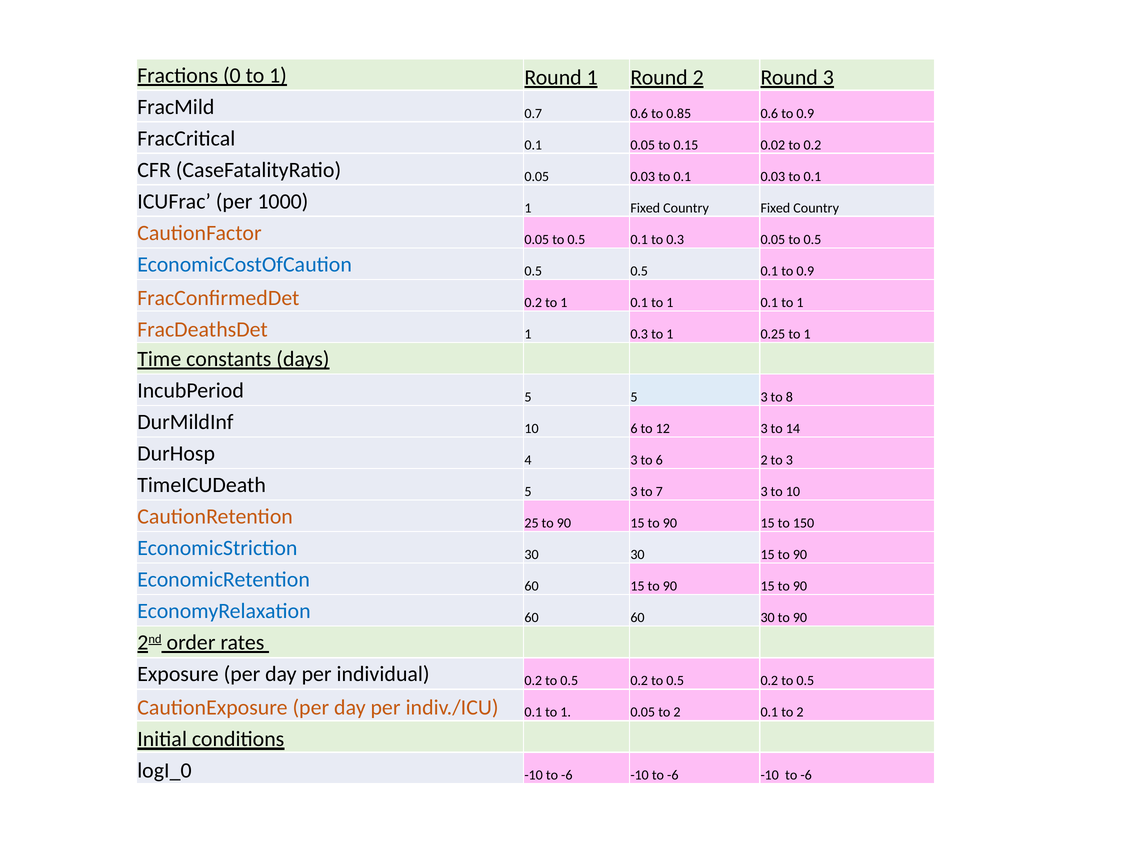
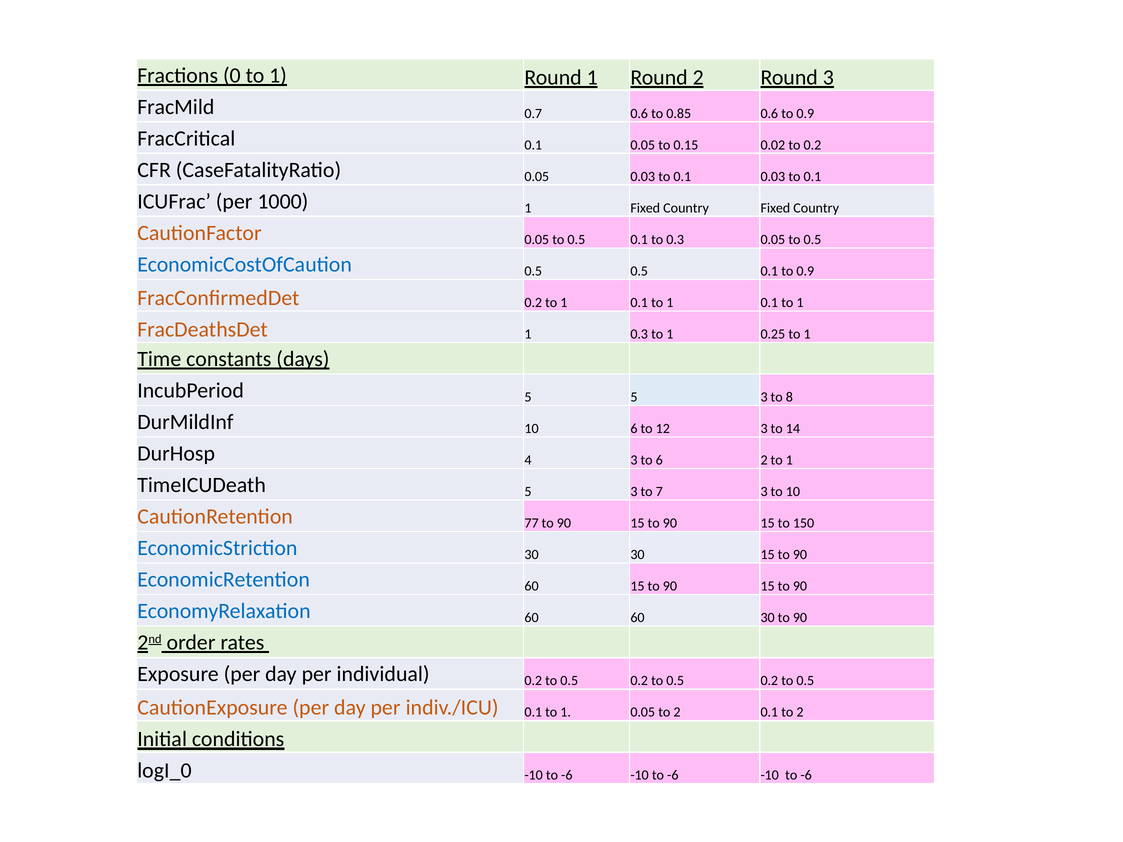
2 to 3: 3 -> 1 (789, 460)
25: 25 -> 77 (532, 523)
